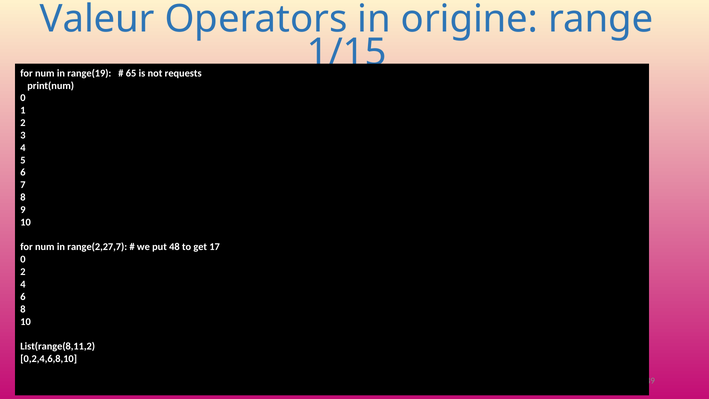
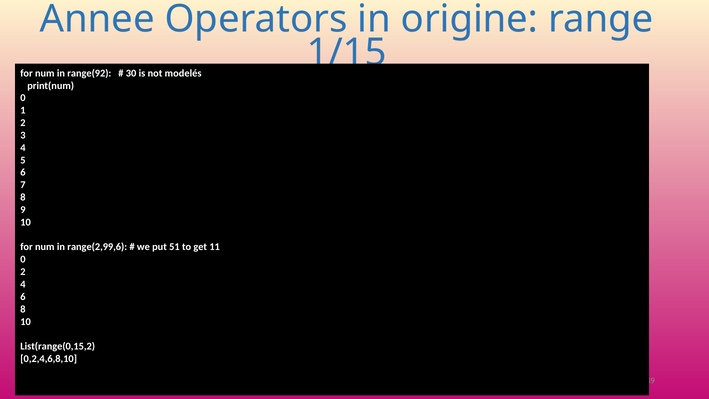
Valeur: Valeur -> Annee (97, 19)
range(19: range(19 -> range(92 (89, 73)
65: 65 -> 30 (131, 73)
requests: requests -> modelés (183, 73)
range(2,27,7: range(2,27,7 -> range(2,99,6 (97, 247)
48: 48 -> 51 (174, 247)
17: 17 -> 11 (215, 247)
List(range(8,11,2: List(range(8,11,2 -> List(range(0,15,2 (58, 346)
